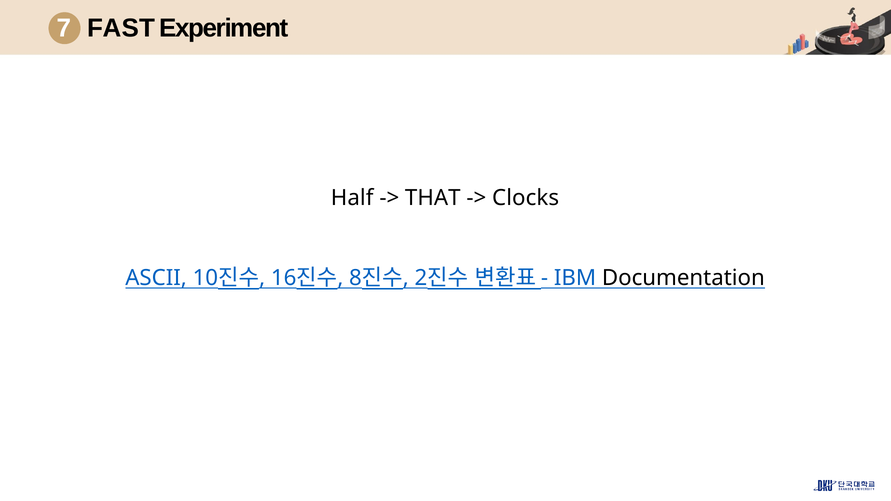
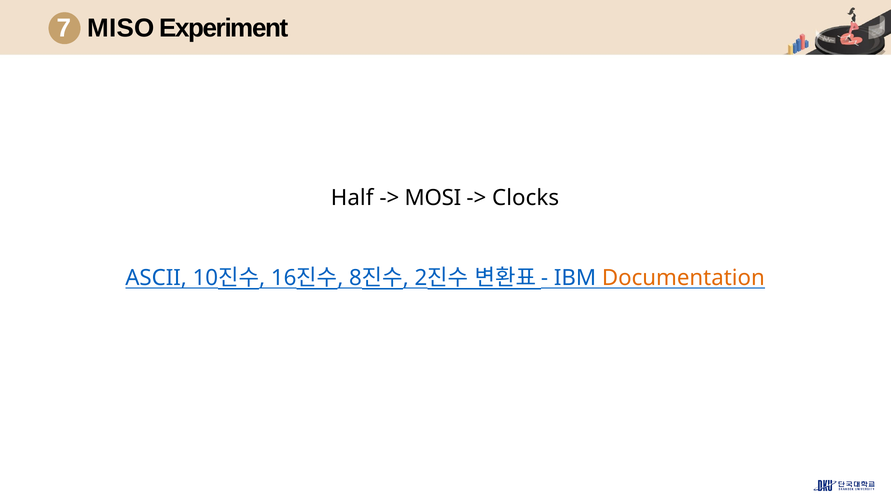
FAST: FAST -> MISO (121, 28)
THAT: THAT -> MOSI (433, 198)
Documentation colour: black -> orange (683, 278)
